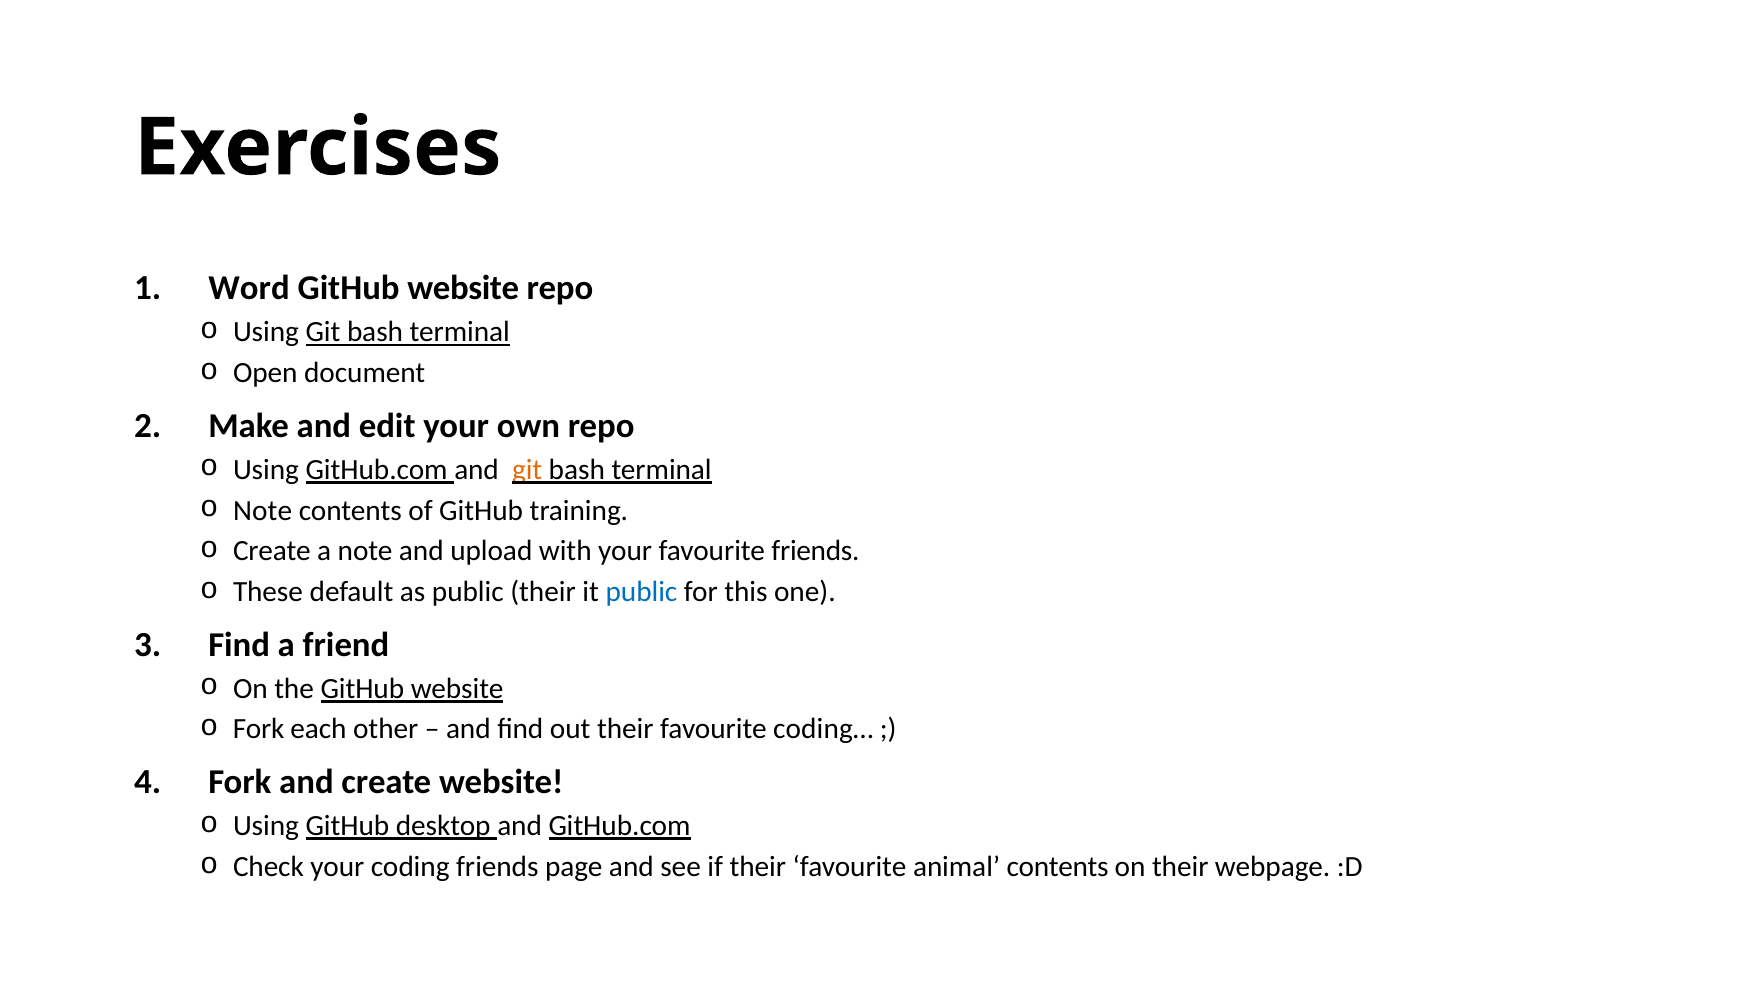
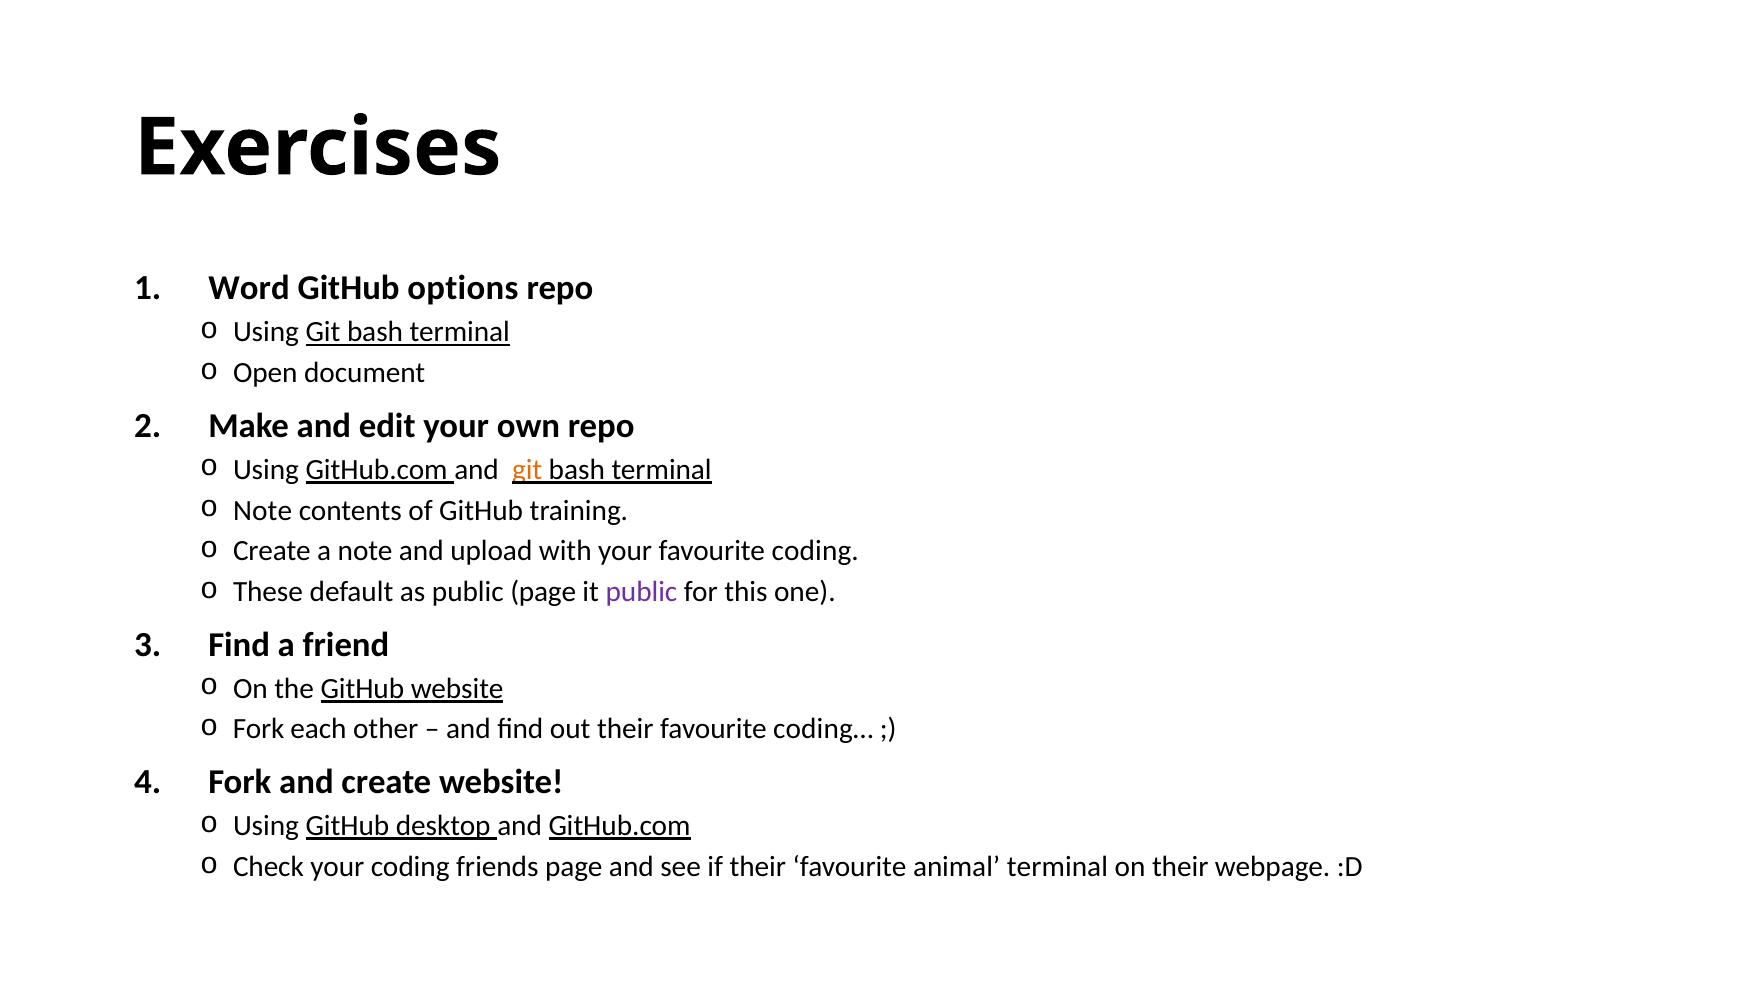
website: website -> options (463, 289)
favourite friends: friends -> coding (815, 551)
public their: their -> page (543, 592)
public colour: blue -> purple (641, 592)
animal contents: contents -> terminal (1057, 867)
